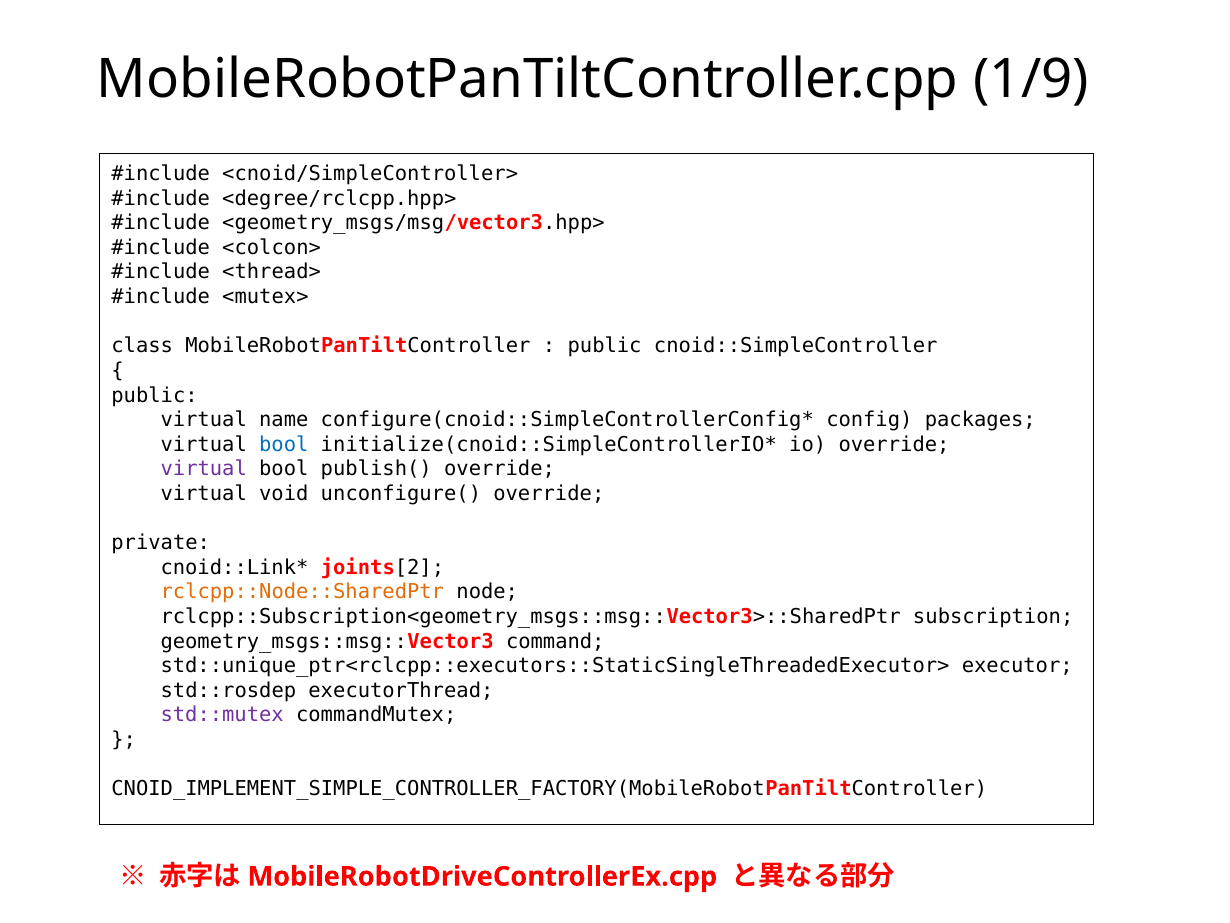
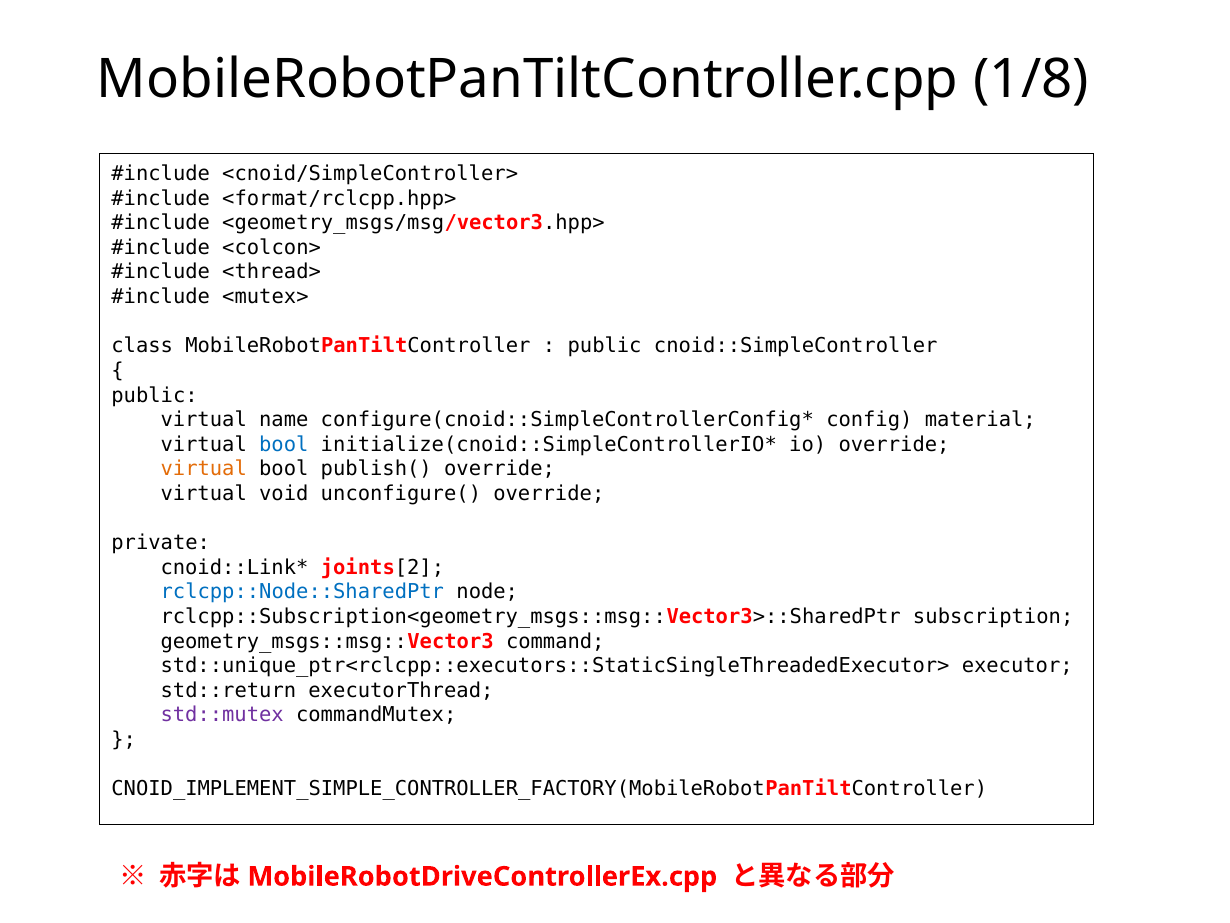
1/9: 1/9 -> 1/8 (1031, 79)
<degree/rclcpp.hpp>: <degree/rclcpp.hpp> -> <format/rclcpp.hpp> (339, 198)
packages: packages -> material (980, 420)
virtual colour: purple -> orange (204, 469)
rclcpp::Node::SharedPtr colour: orange -> blue (302, 592)
std::rosdep: std::rosdep -> std::return (228, 690)
